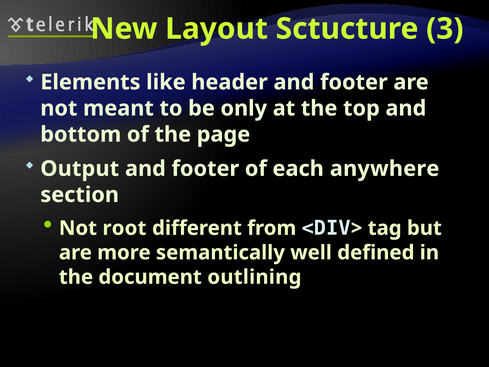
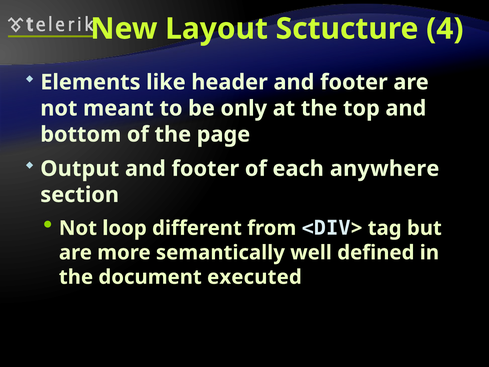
3: 3 -> 4 (445, 29)
root: root -> loop (125, 228)
outlining: outlining -> executed (254, 277)
